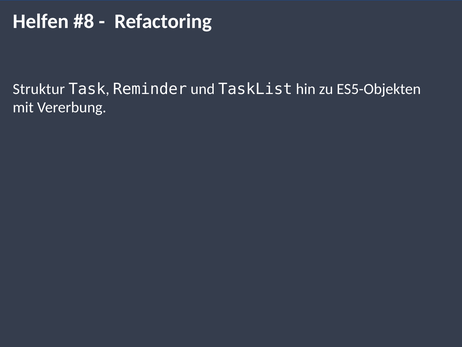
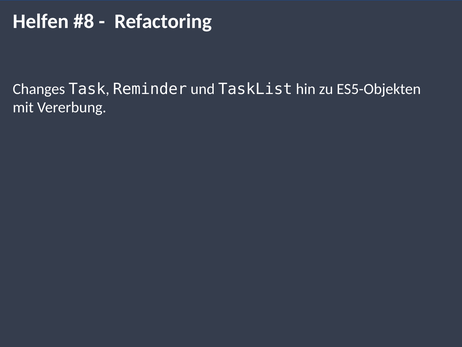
Struktur: Struktur -> Changes (39, 89)
